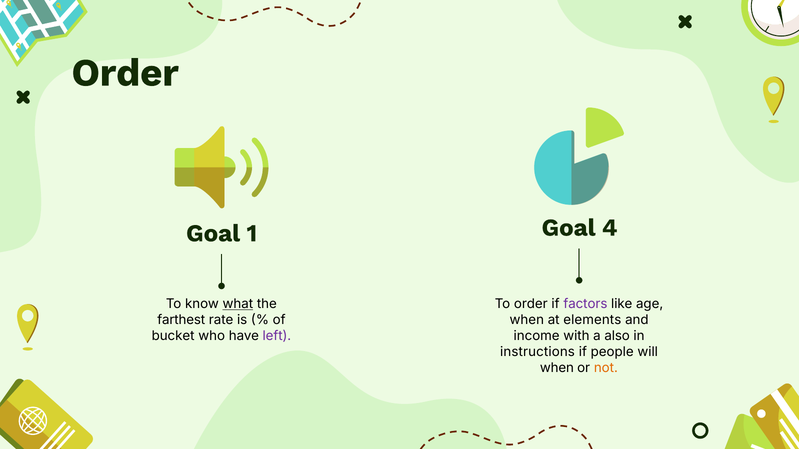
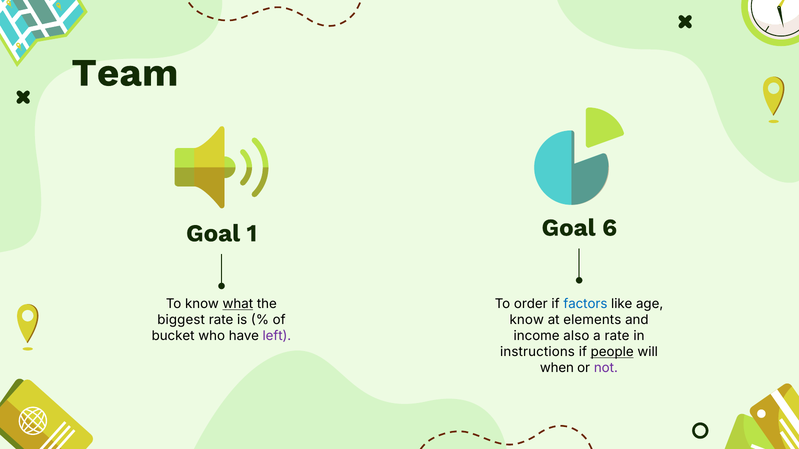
Order: Order -> Team (125, 73)
4: 4 -> 6 (610, 228)
factors colour: purple -> blue (585, 304)
farthest: farthest -> biggest (181, 320)
when: when -> know (527, 320)
with: with -> also (576, 336)
a also: also -> rate (617, 336)
people underline: none -> present (612, 352)
not colour: orange -> purple (606, 368)
